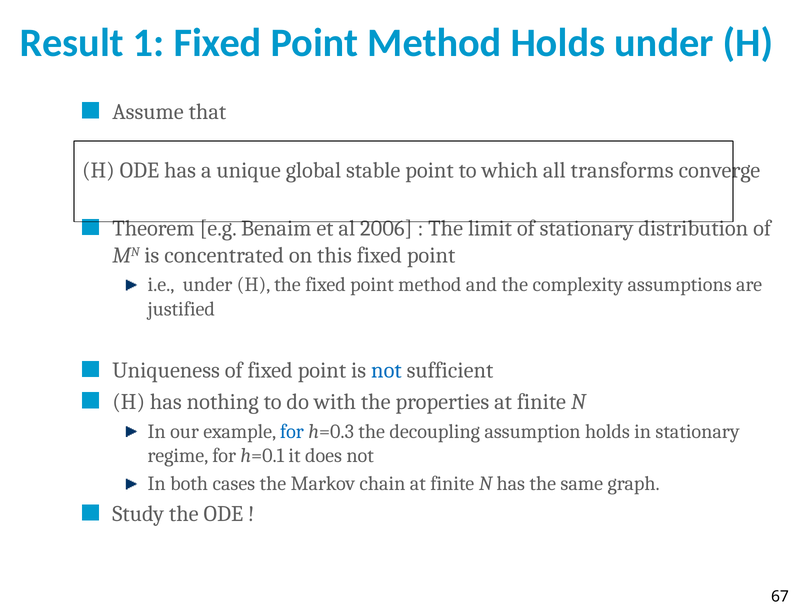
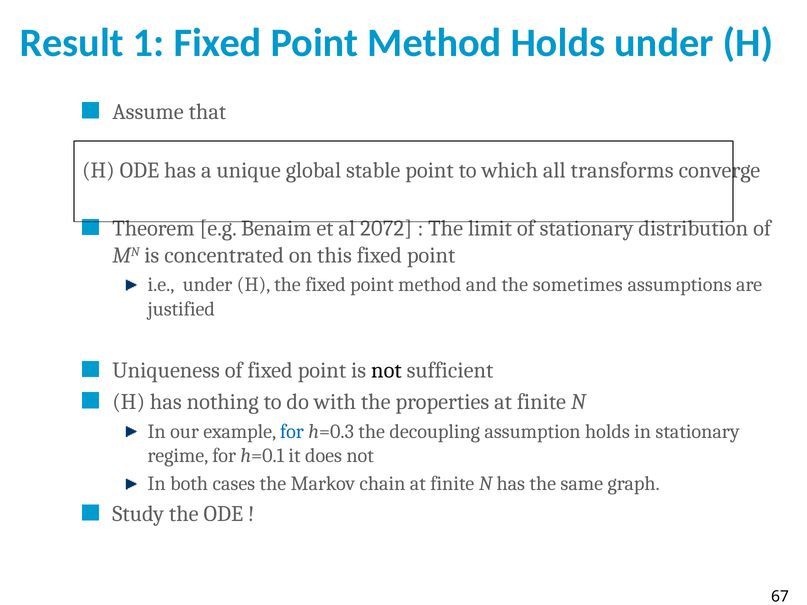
2006: 2006 -> 2072 (386, 229)
complexity: complexity -> sometimes (578, 285)
not colour: blue -> black (386, 371)
